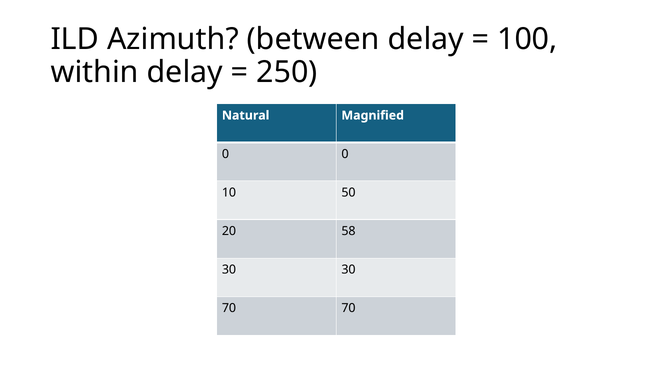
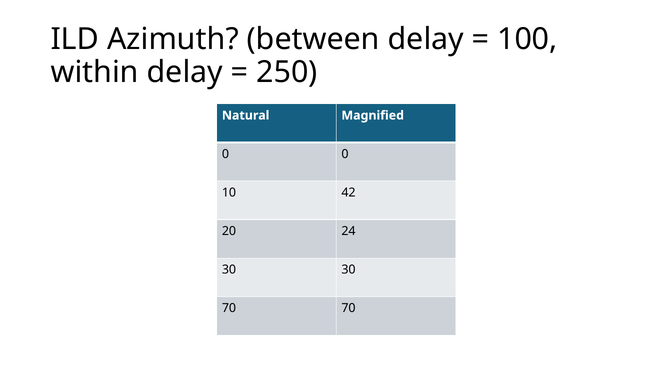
50: 50 -> 42 (349, 193)
58: 58 -> 24 (349, 231)
